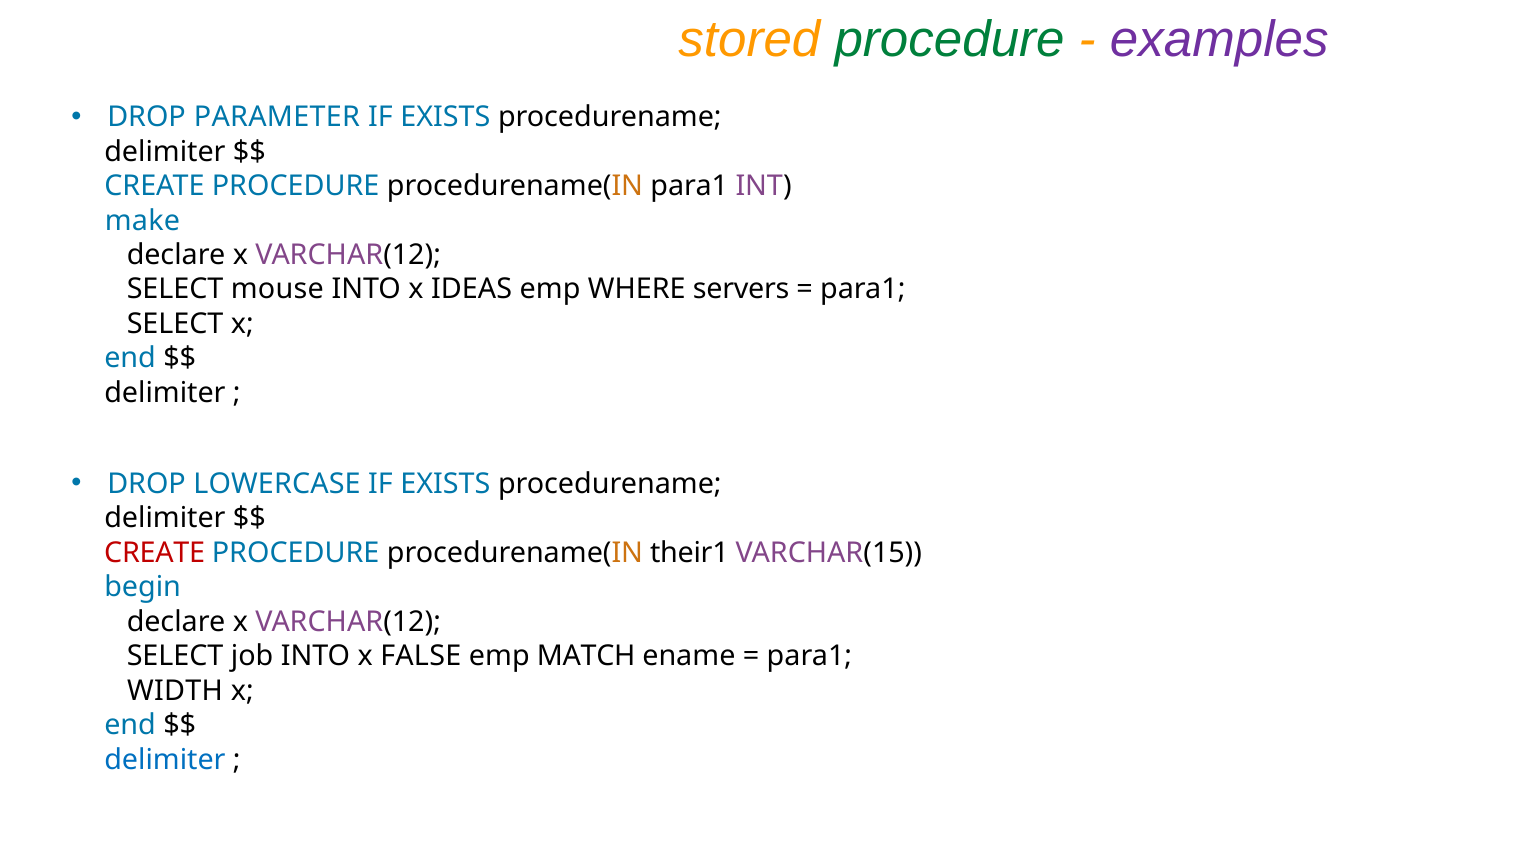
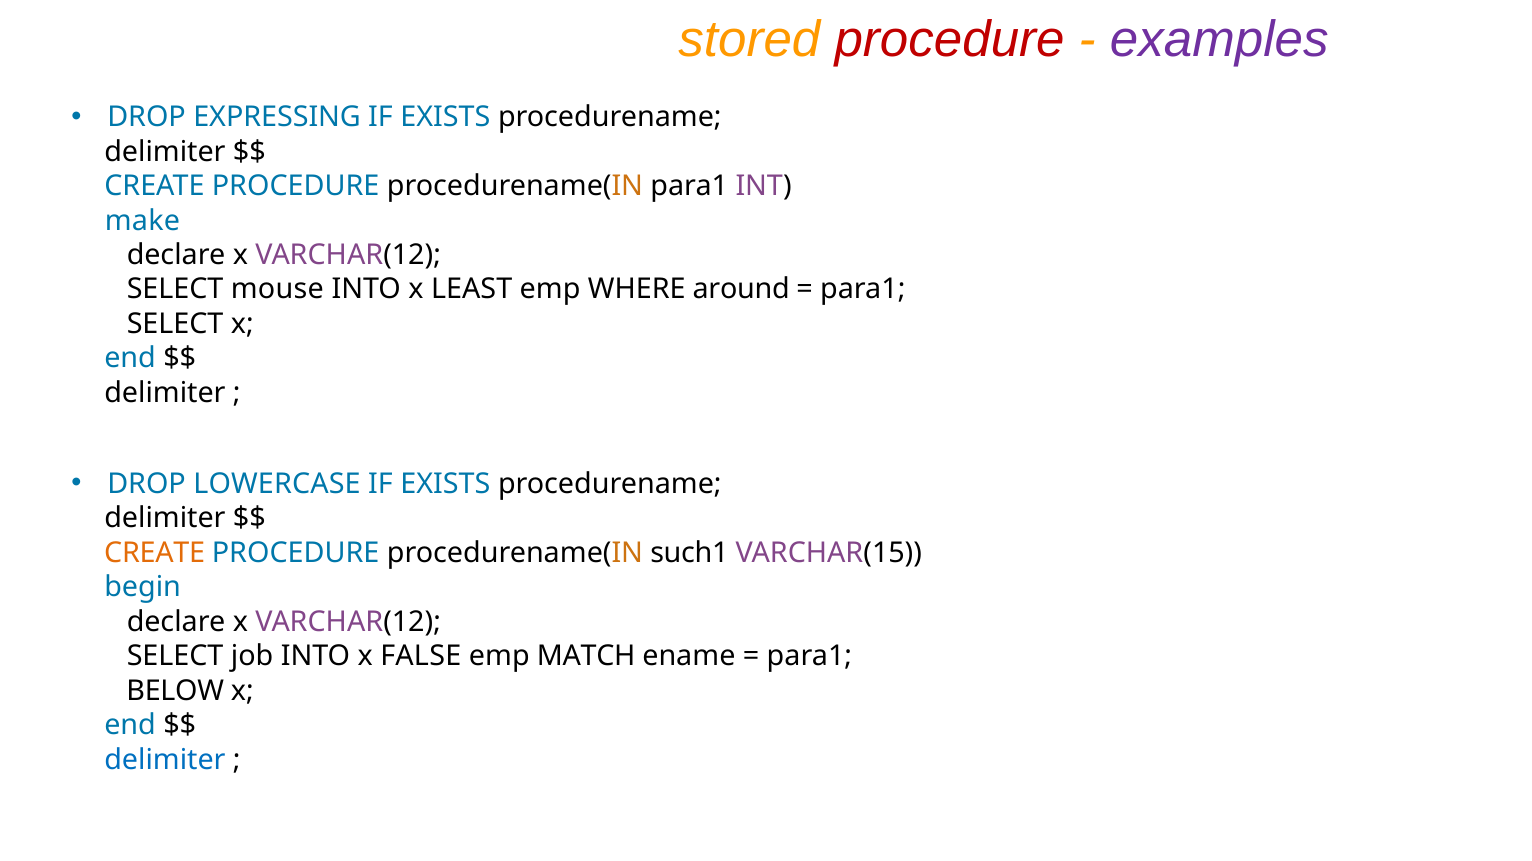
procedure colour: green -> red (950, 40)
PARAMETER: PARAMETER -> EXPRESSING (277, 117)
IDEAS: IDEAS -> LEAST (472, 290)
servers: servers -> around (741, 290)
CREATE colour: red -> orange (155, 553)
their1: their1 -> such1 (689, 553)
WIDTH: WIDTH -> BELOW (175, 691)
